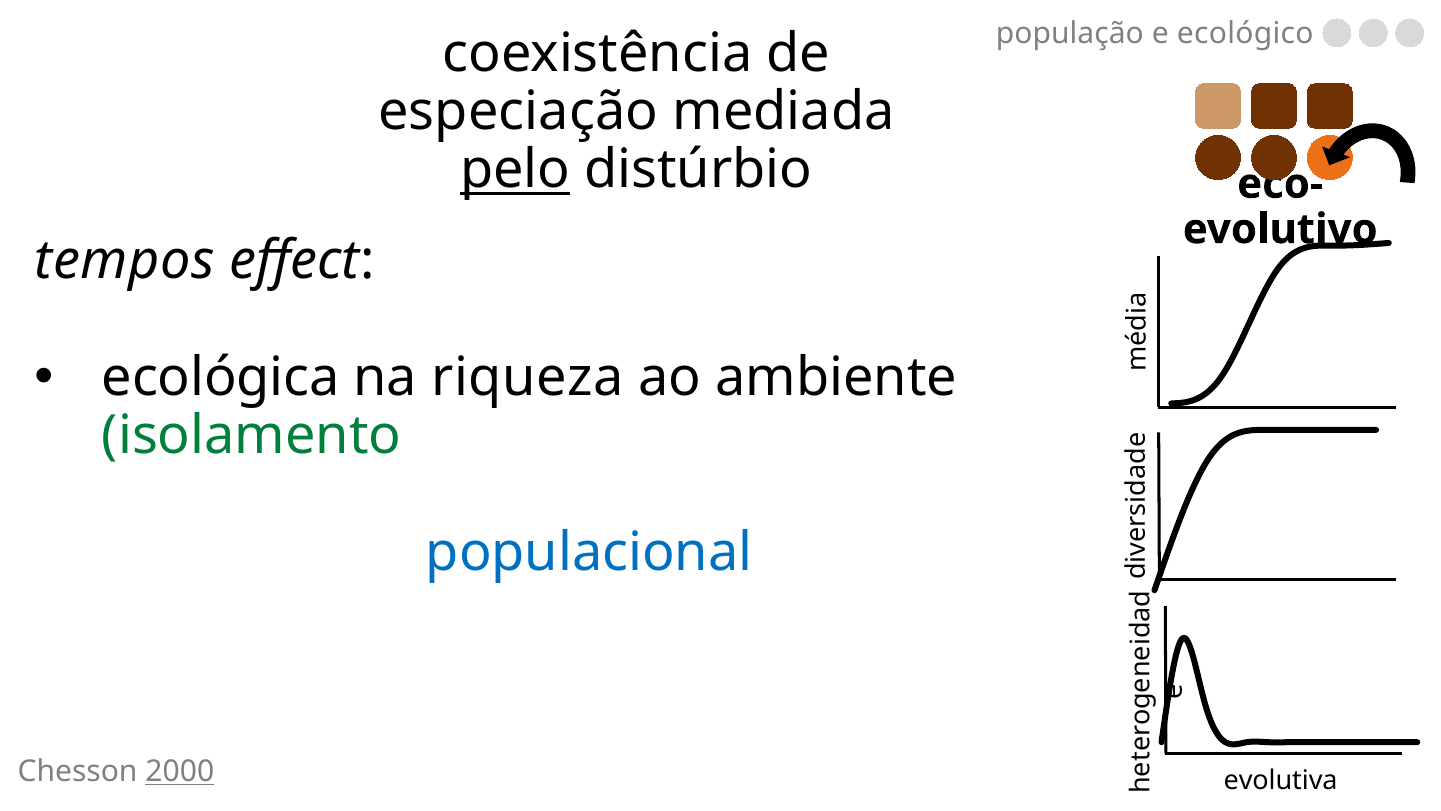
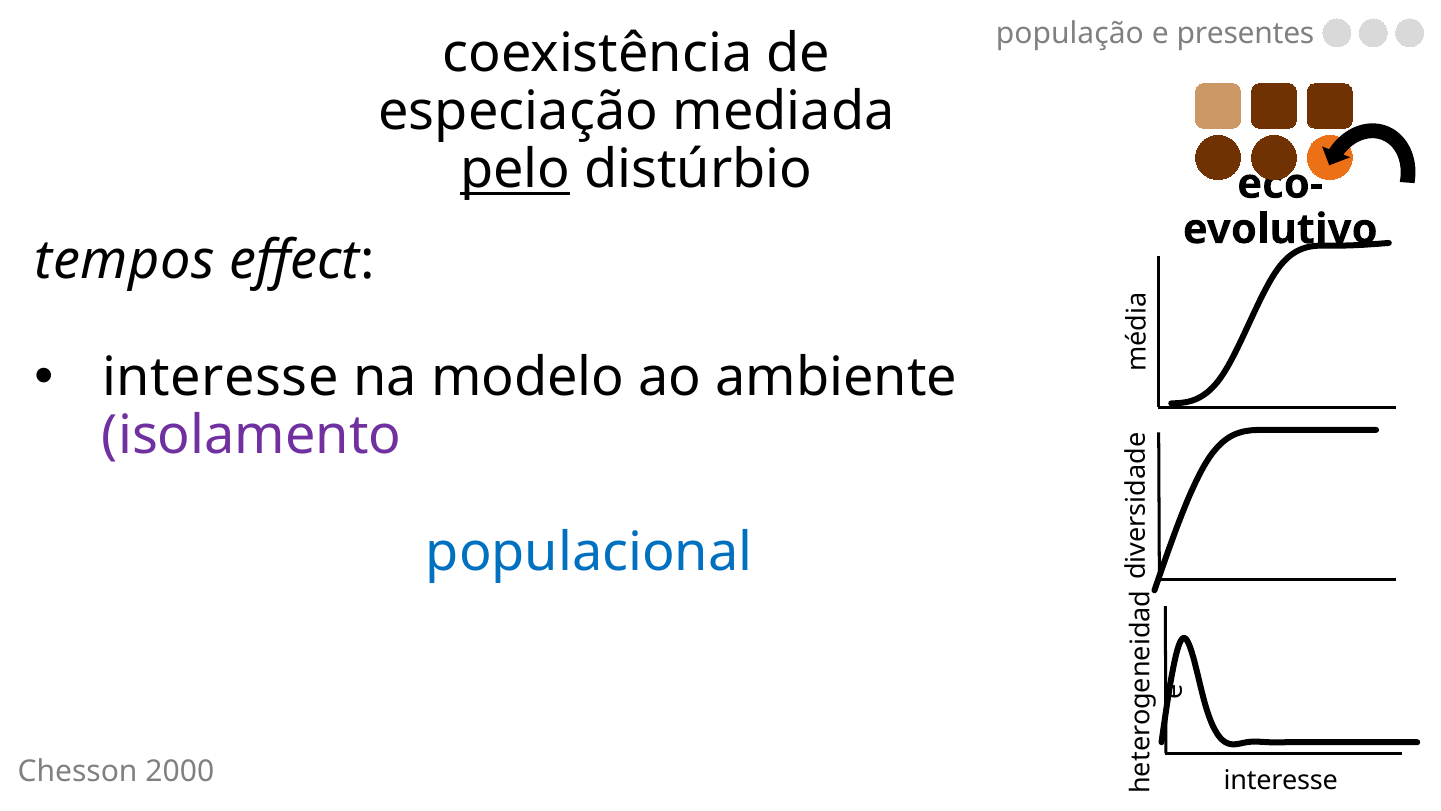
ecológico: ecológico -> presentes (1245, 34)
ecológica: ecológica -> interesse (220, 377)
riqueza: riqueza -> modelo (528, 377)
isolamento colour: green -> purple (252, 435)
2000 underline: present -> none (180, 771)
evolutiva: evolutiva -> interesse (1281, 780)
